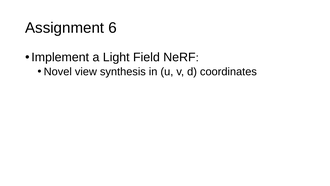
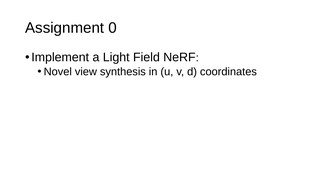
6: 6 -> 0 (113, 28)
